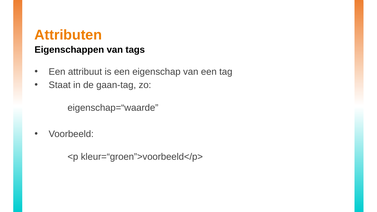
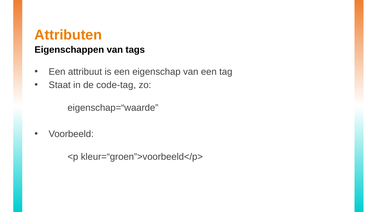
gaan-tag: gaan-tag -> code-tag (116, 85)
